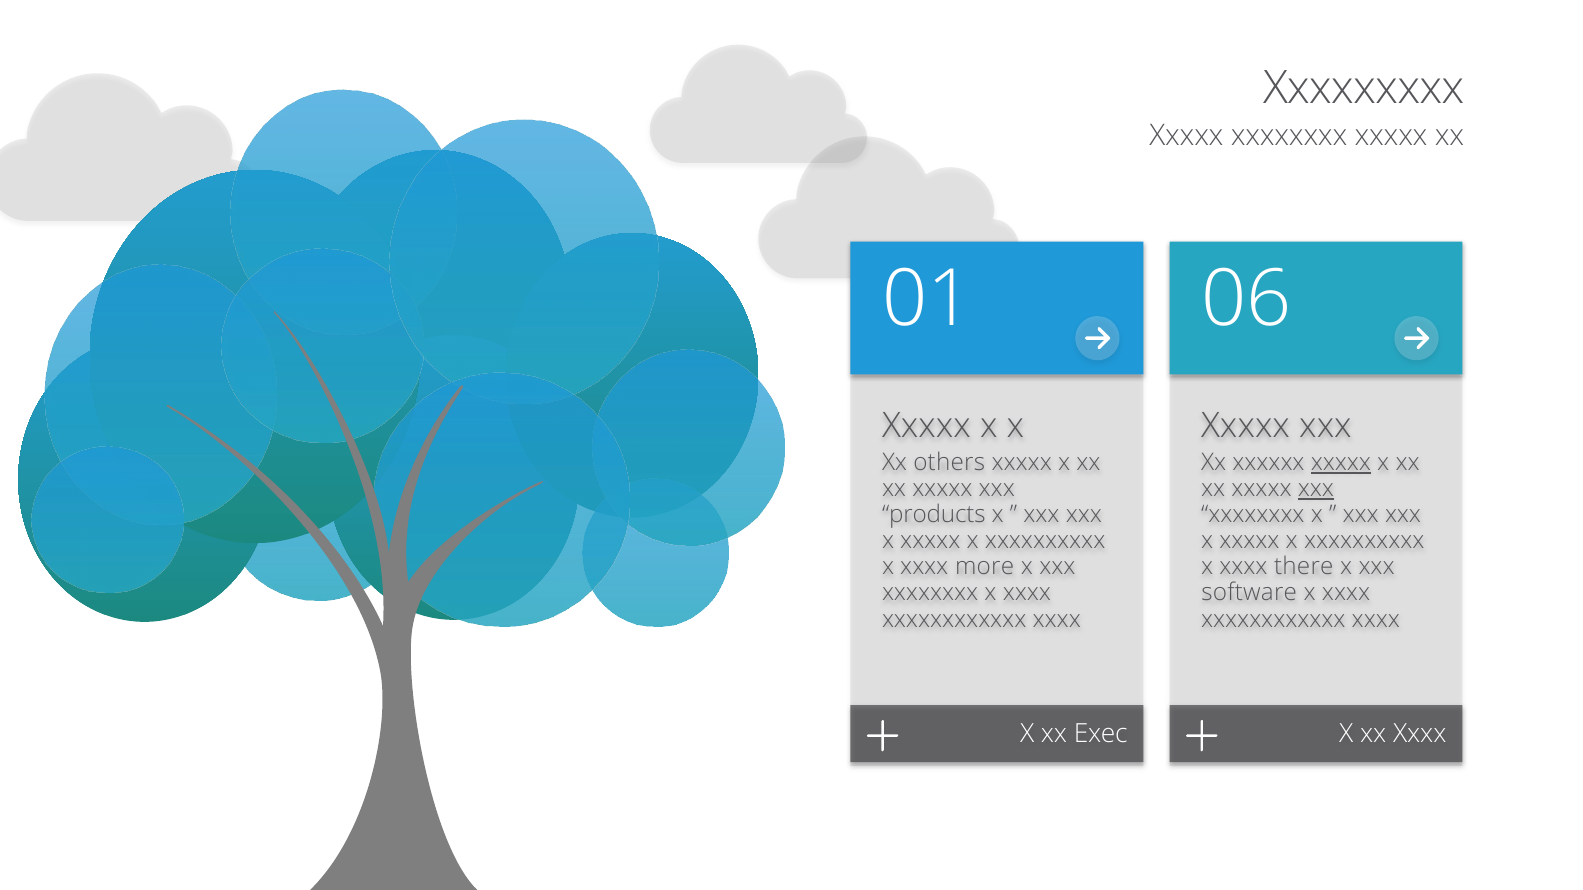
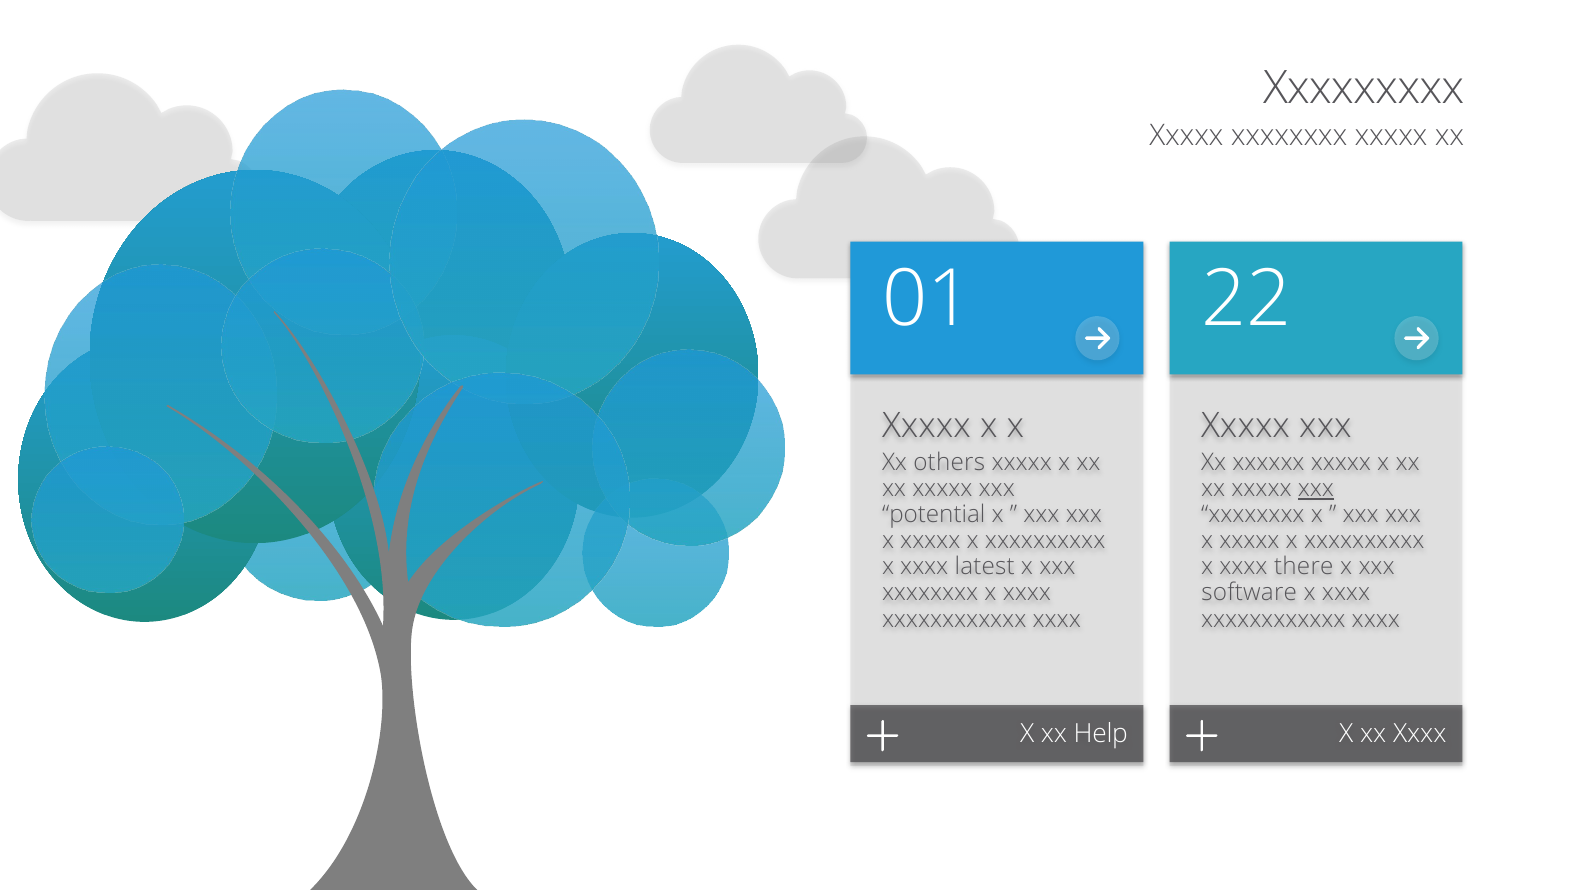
06: 06 -> 22 (1246, 300)
xxxxx underline: present -> none (1341, 463)
products: products -> potential (934, 515)
more: more -> latest (985, 567)
Exec: Exec -> Help (1101, 734)
